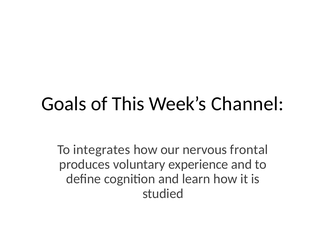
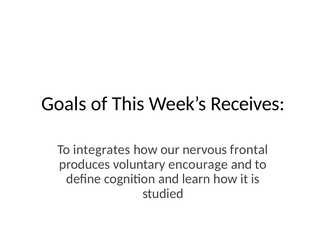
Channel: Channel -> Receives (248, 104)
experience: experience -> encourage (198, 164)
